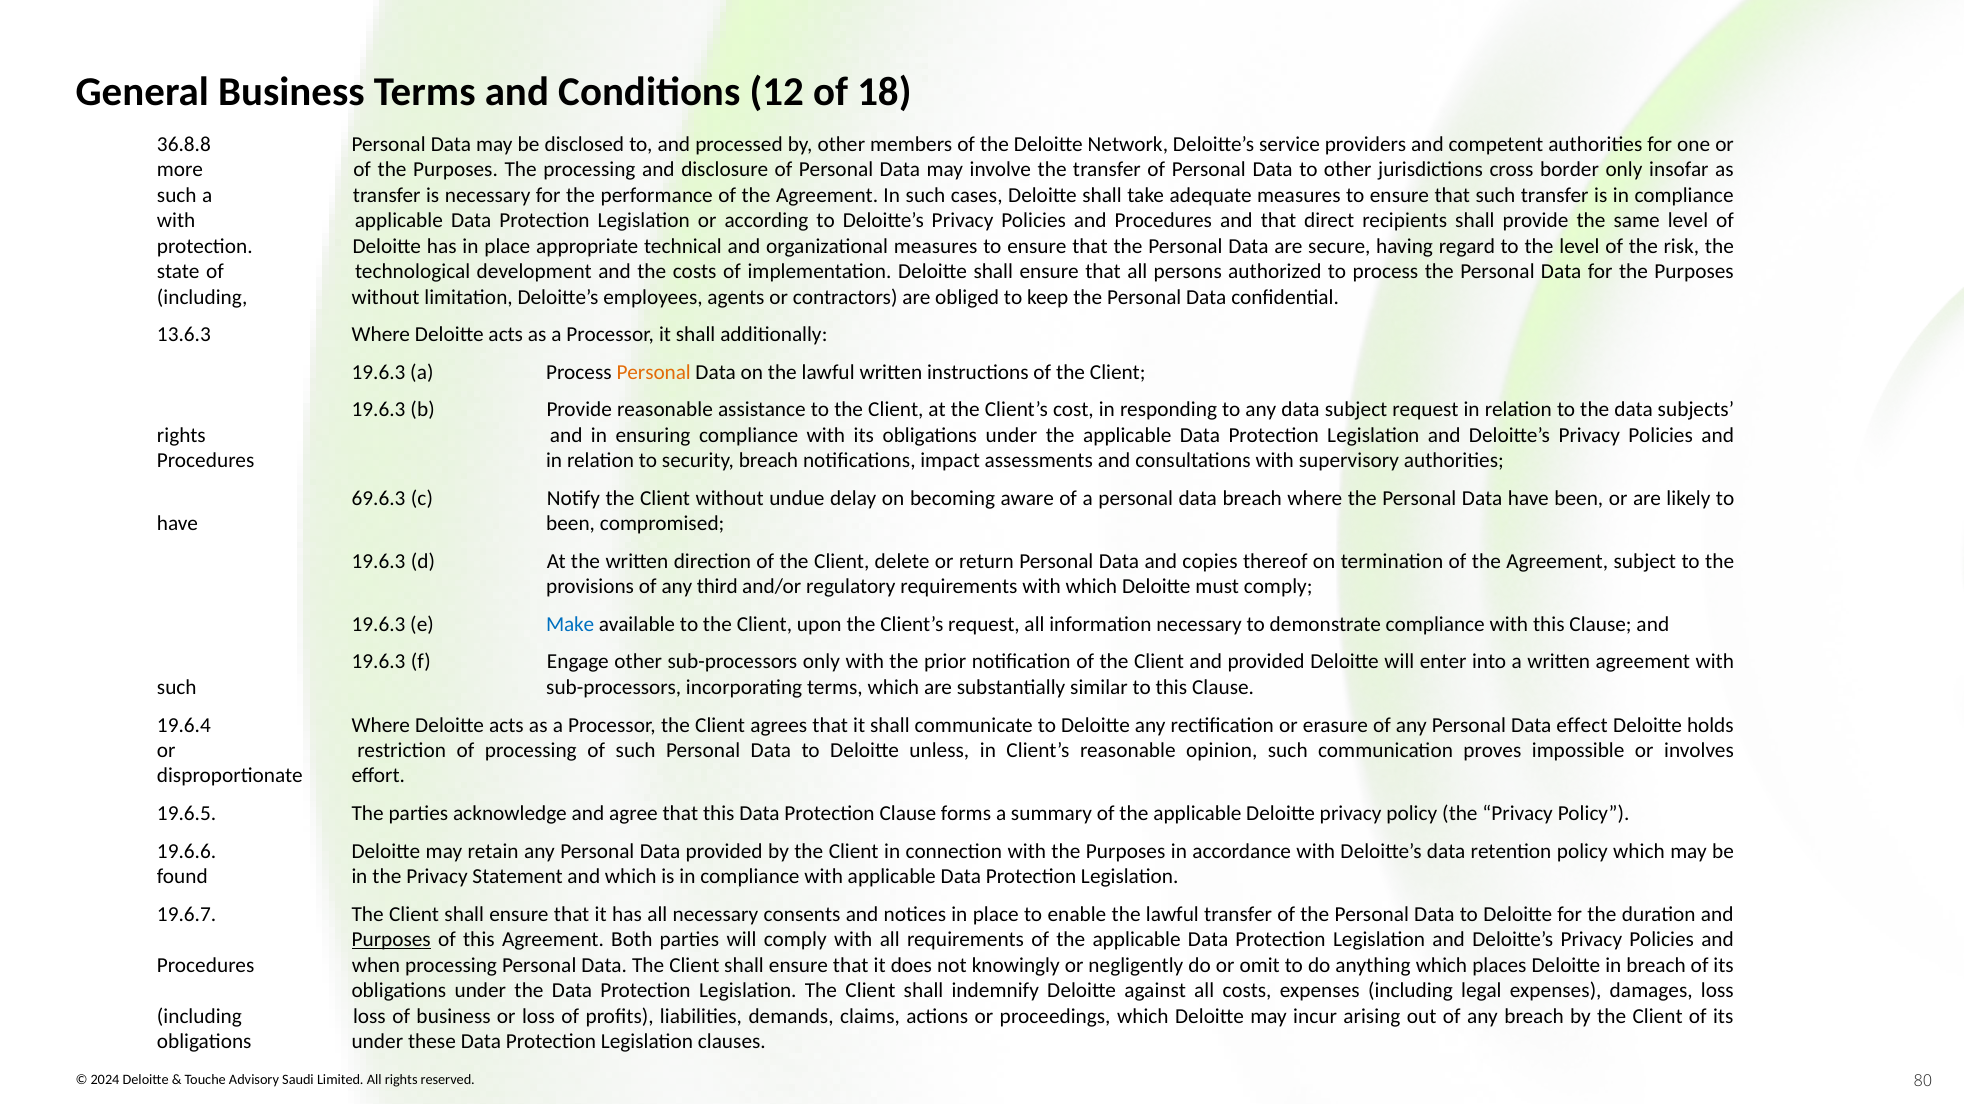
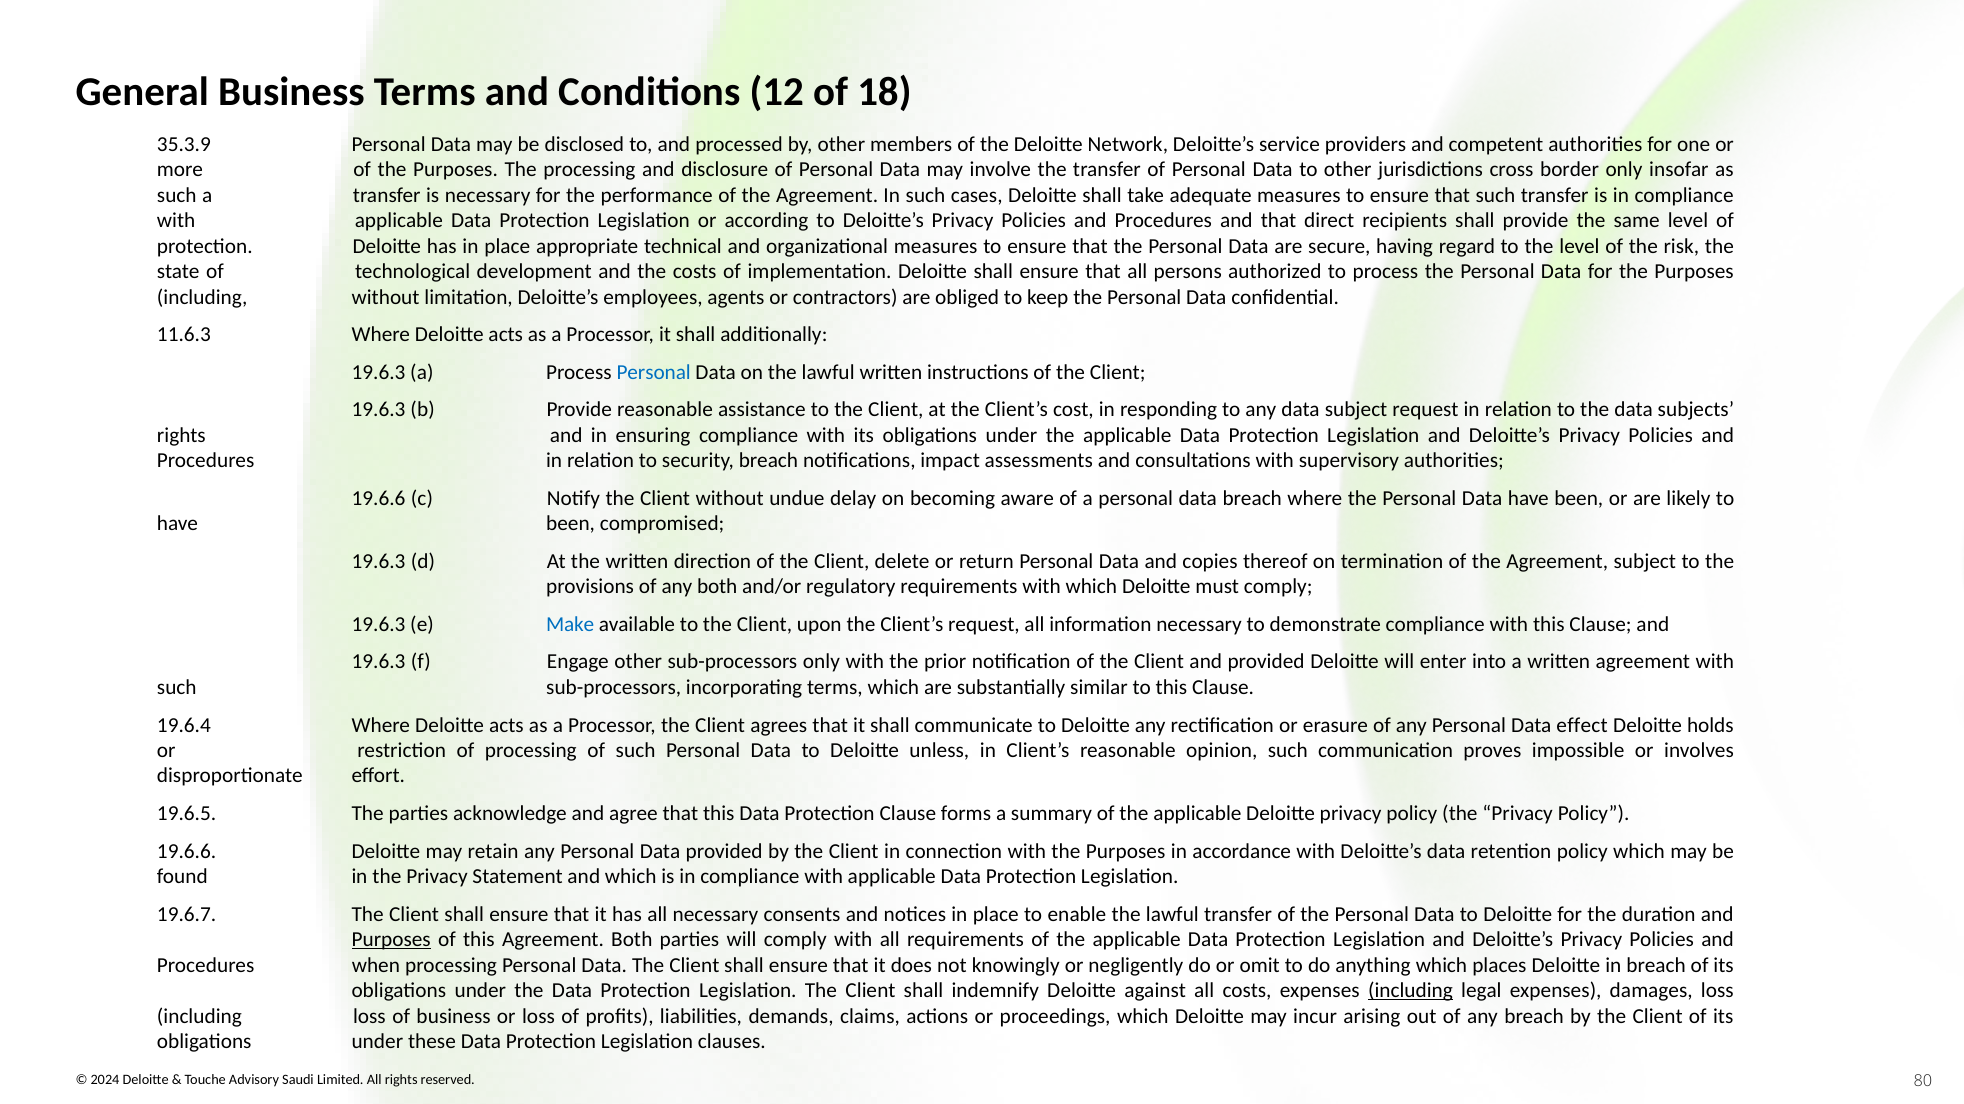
36.8.8: 36.8.8 -> 35.3.9 (184, 144)
13.6.3: 13.6.3 -> 11.6.3 (184, 335)
Personal colour: orange -> blue (654, 372)
69.6.3: 69.6.3 -> 19.6.6 (379, 499)
any third: third -> both (717, 587)
including underline: none -> present (1410, 991)
